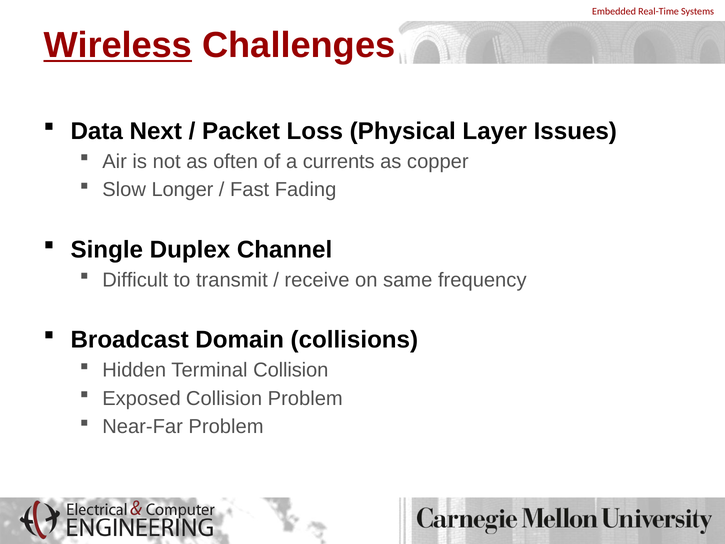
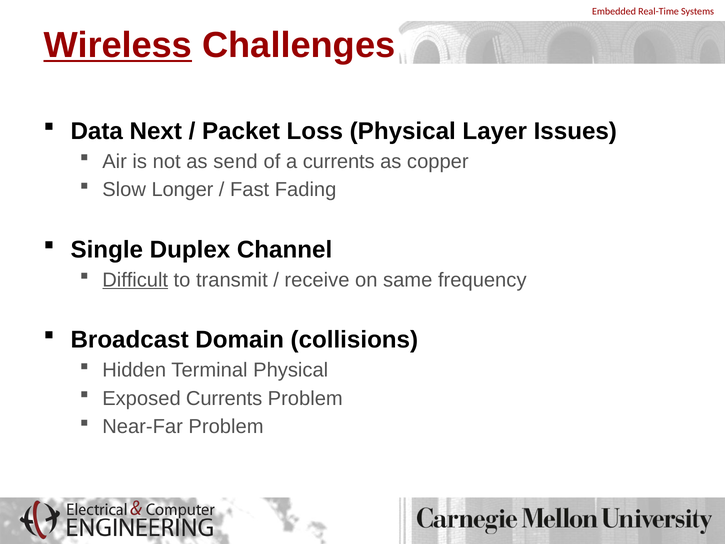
often: often -> send (235, 161)
Difficult underline: none -> present (135, 280)
Terminal Collision: Collision -> Physical (291, 370)
Exposed Collision: Collision -> Currents (224, 398)
